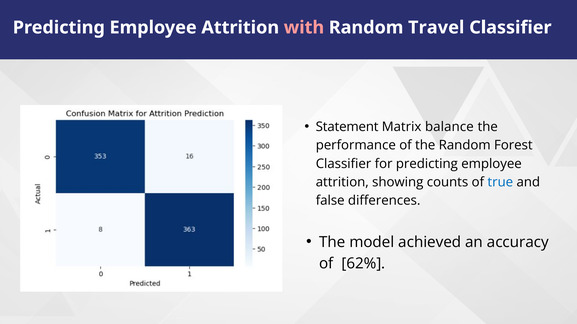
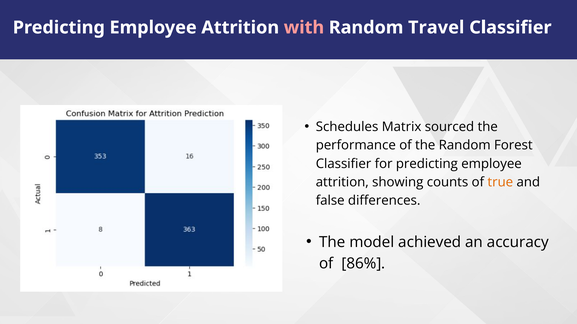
Statement: Statement -> Schedules (347, 127)
balance: balance -> sourced (449, 127)
true colour: blue -> orange (500, 182)
62%: 62% -> 86% (363, 264)
